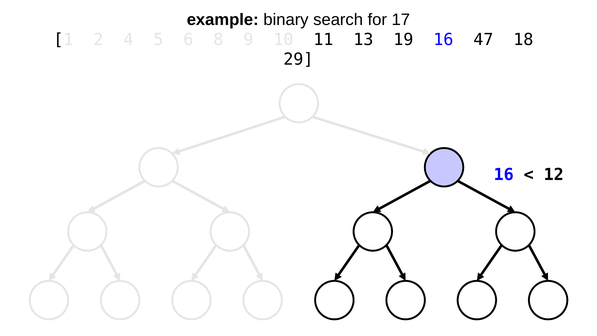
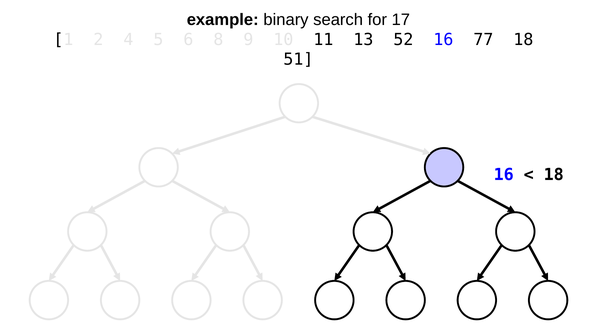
19: 19 -> 52 (404, 40)
47: 47 -> 77 (484, 40)
29: 29 -> 51 (299, 59)
12: 12 -> 18 (554, 175)
